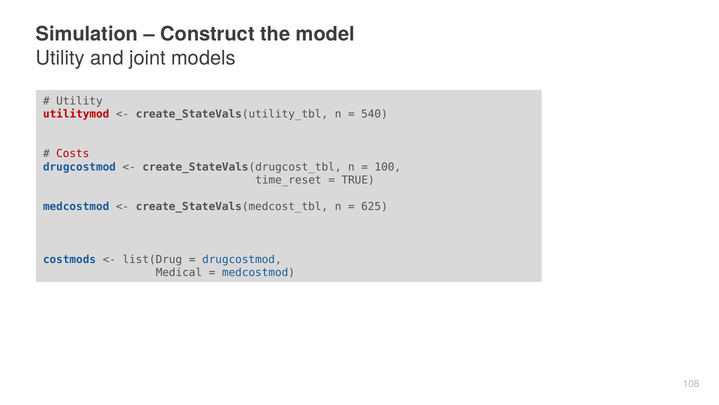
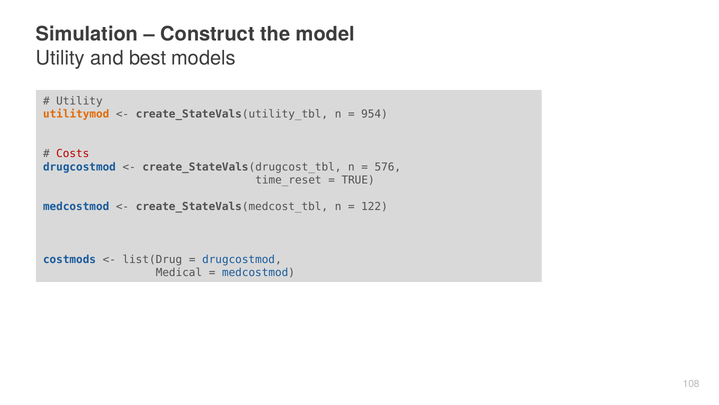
joint: joint -> best (148, 58)
utilitymod colour: red -> orange (76, 114)
540: 540 -> 954 (374, 114)
100: 100 -> 576 (388, 167)
625: 625 -> 122 (374, 206)
